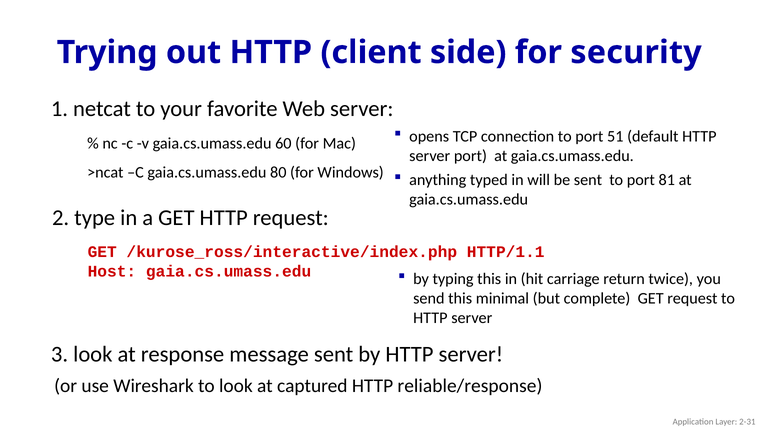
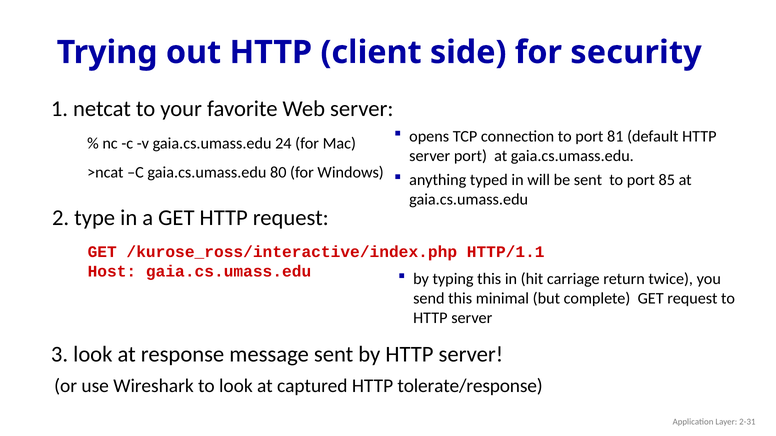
51: 51 -> 81 (615, 137)
60: 60 -> 24 (283, 144)
81: 81 -> 85 (667, 180)
reliable/response: reliable/response -> tolerate/response (470, 386)
